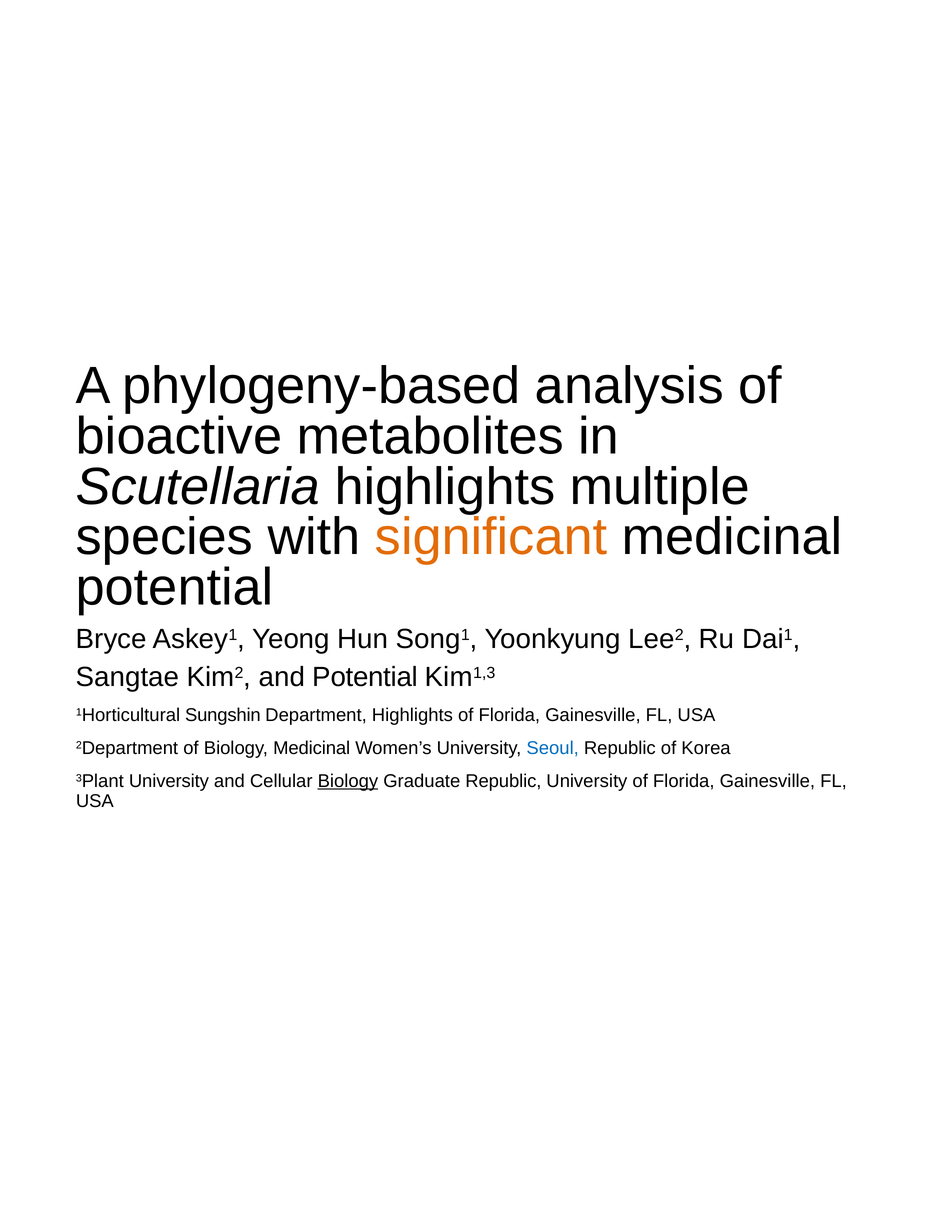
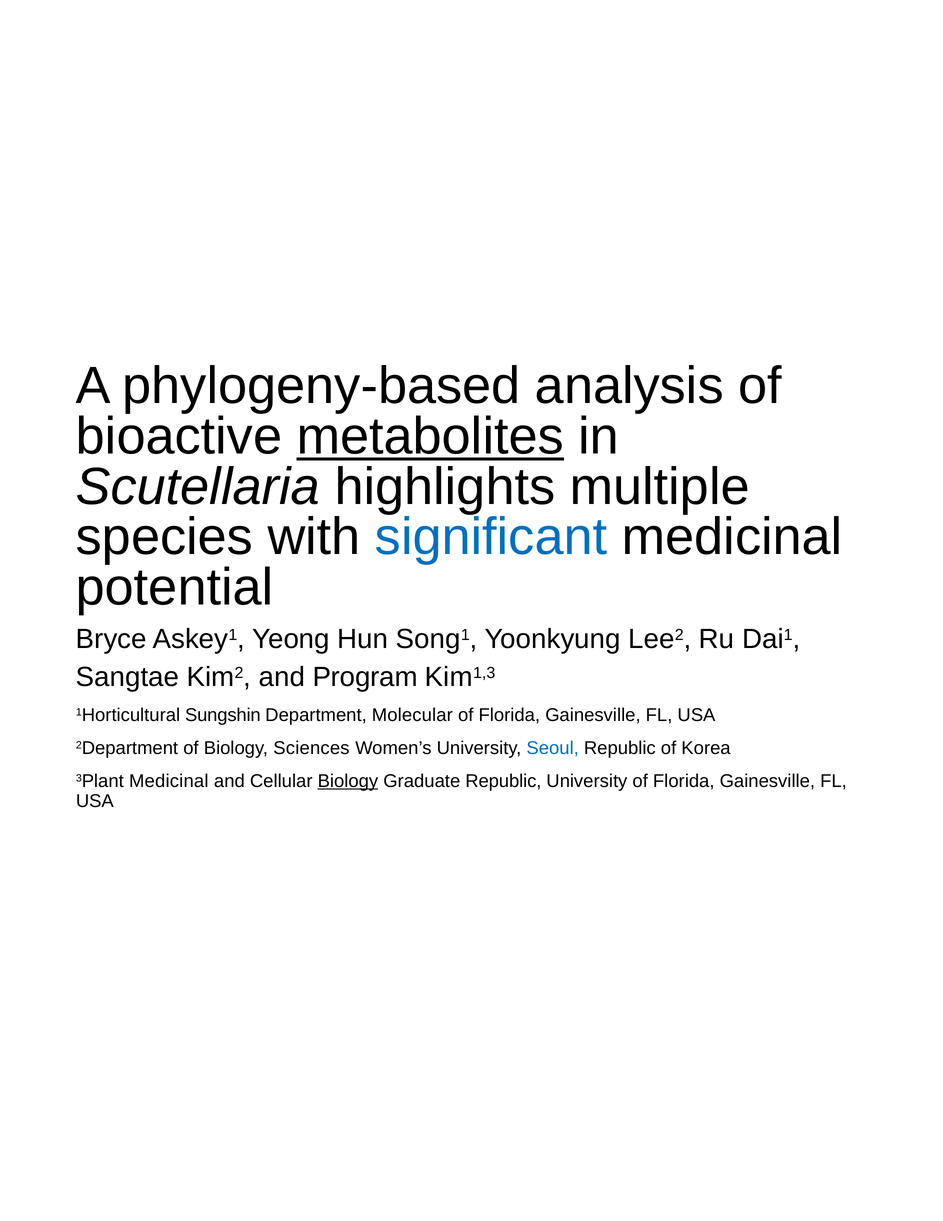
metabolites underline: none -> present (430, 436)
significant colour: orange -> blue (491, 537)
and Potential: Potential -> Program (365, 677)
Department Highlights: Highlights -> Molecular (412, 715)
Biology Medicinal: Medicinal -> Sciences (311, 748)
3Plant University: University -> Medicinal (169, 781)
